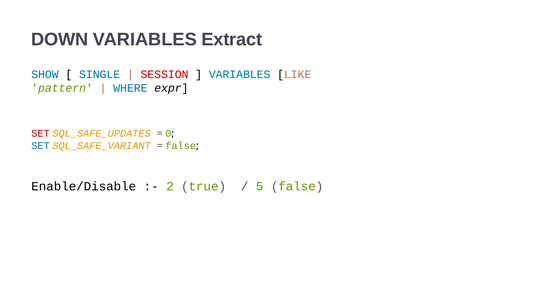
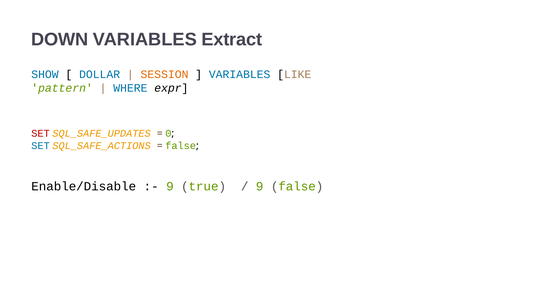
SINGLE: SINGLE -> DOLLAR (100, 74)
SESSION colour: red -> orange (164, 74)
SQL_SAFE_VARIANT: SQL_SAFE_VARIANT -> SQL_SAFE_ACTIONS (102, 146)
2: 2 -> 9 (170, 186)
5: 5 -> 9 (260, 186)
